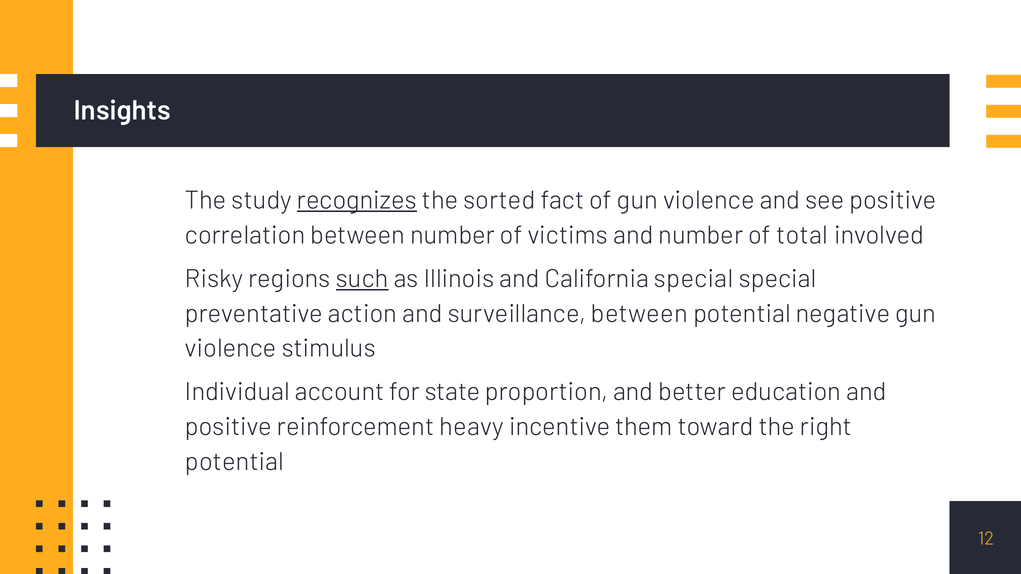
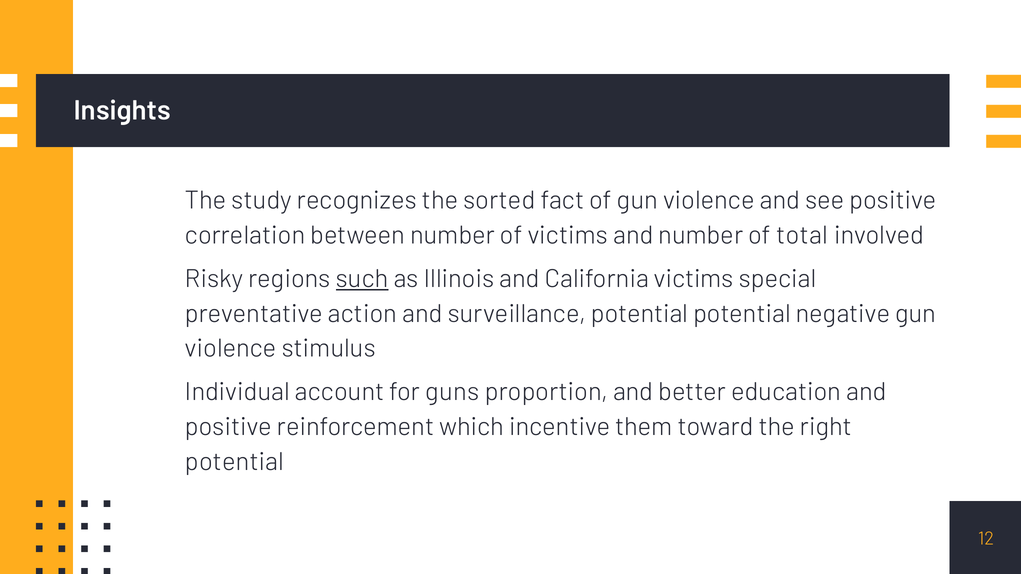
recognizes underline: present -> none (357, 200)
California special: special -> victims (694, 279)
surveillance between: between -> potential (640, 314)
state: state -> guns (452, 392)
heavy: heavy -> which (472, 427)
